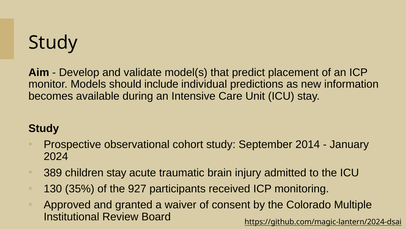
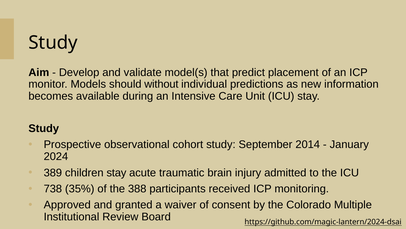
include: include -> without (161, 84)
130: 130 -> 738 (53, 188)
927: 927 -> 388 (137, 188)
